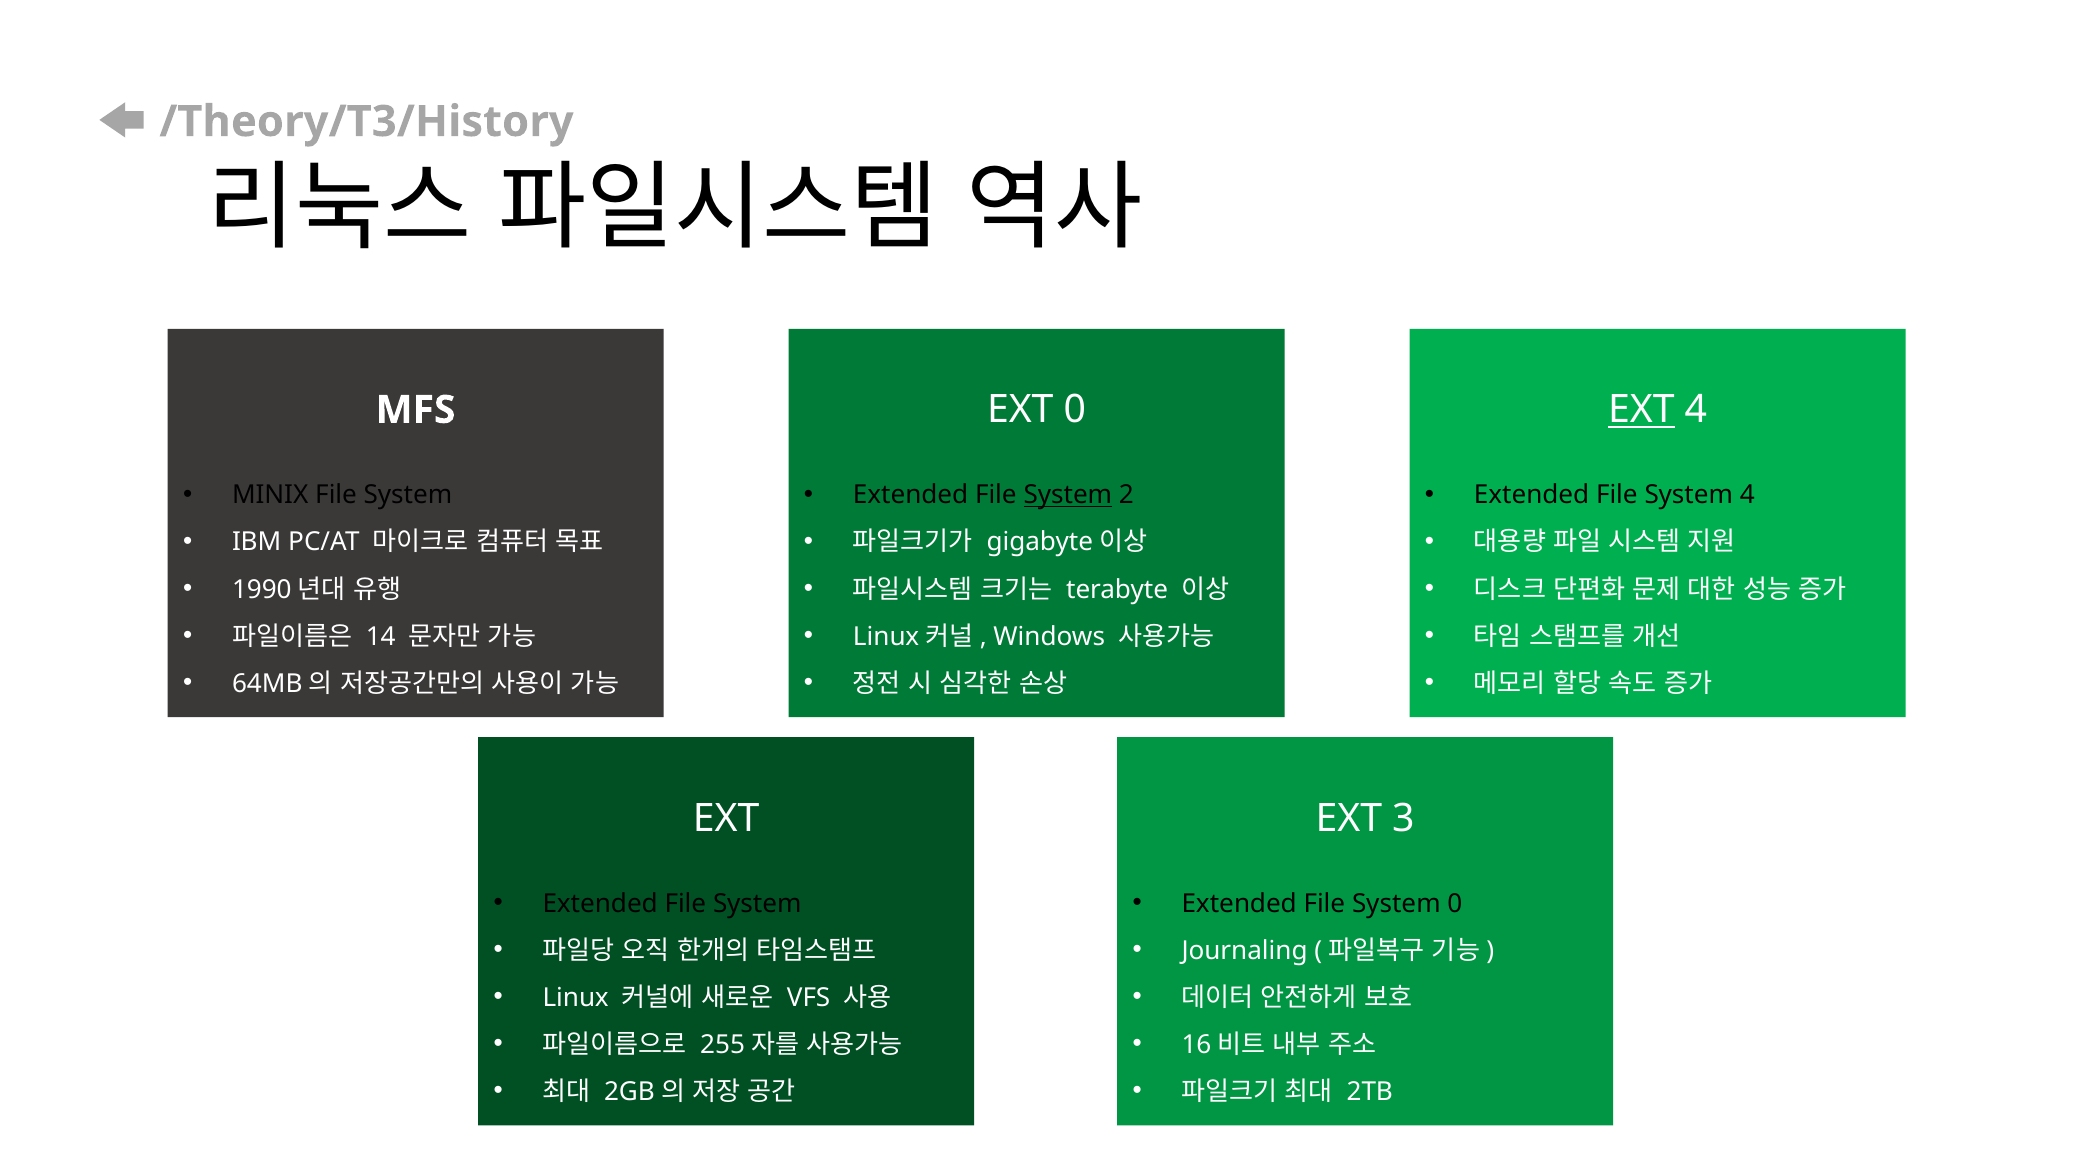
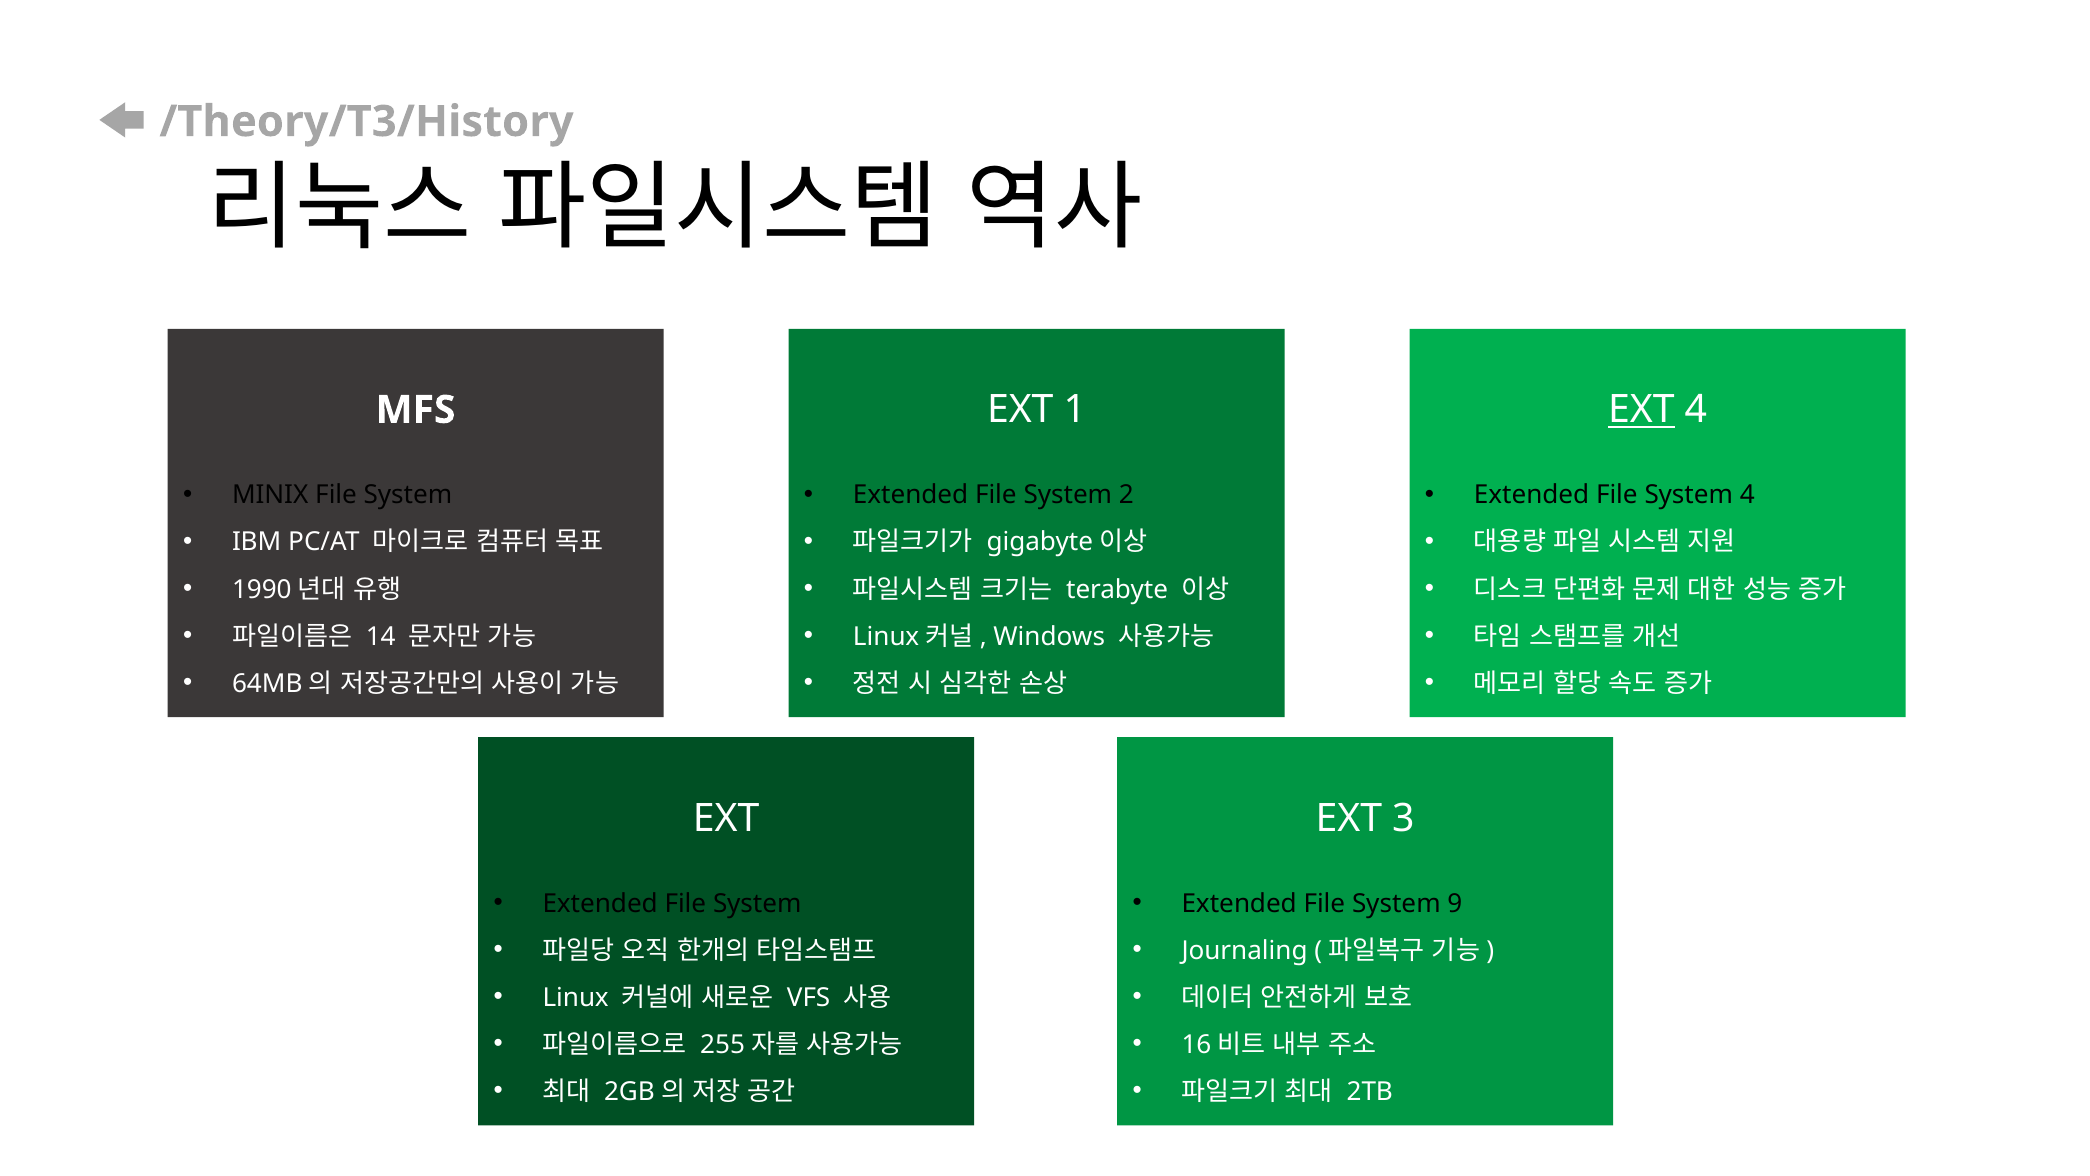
EXT 0: 0 -> 1 (1075, 410)
System underline: present -> none (1068, 495)
System 0: 0 -> 9 (1455, 903)
